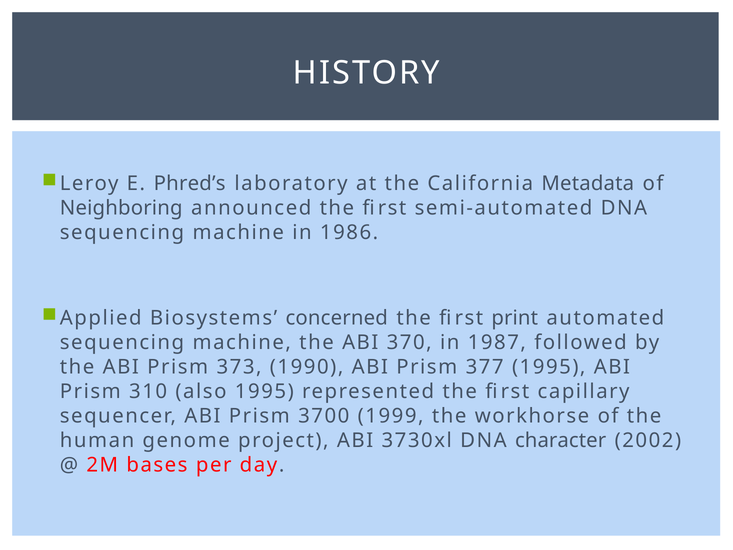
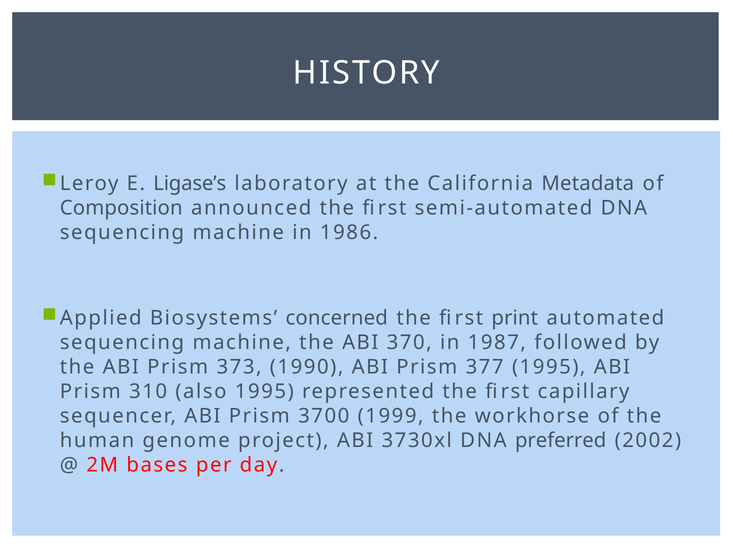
Phred’s: Phred’s -> Ligase’s (190, 184)
Neighboring: Neighboring -> Composition (121, 208)
character: character -> preferred (561, 440)
